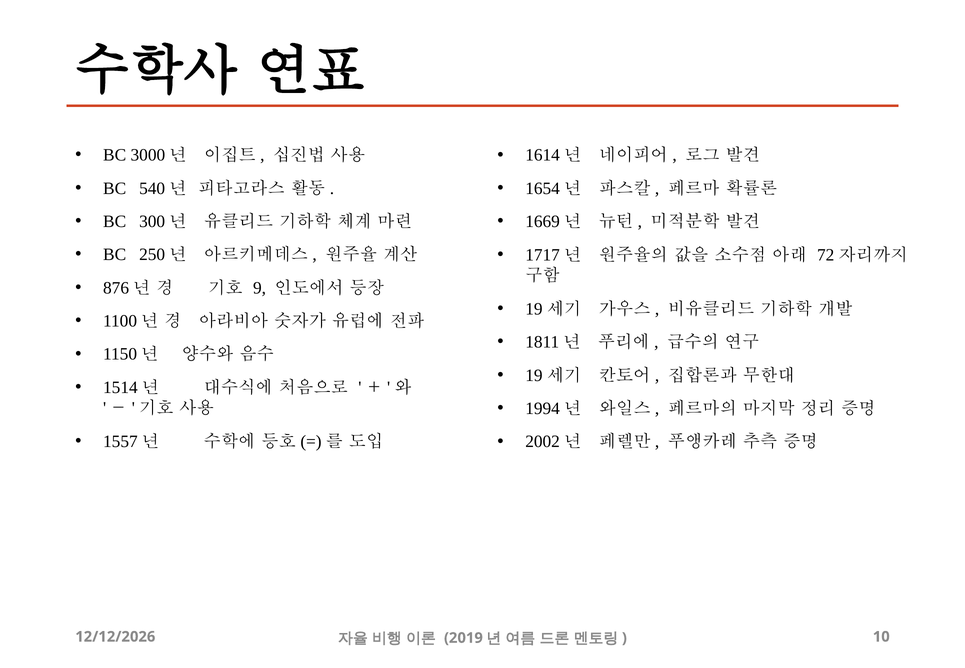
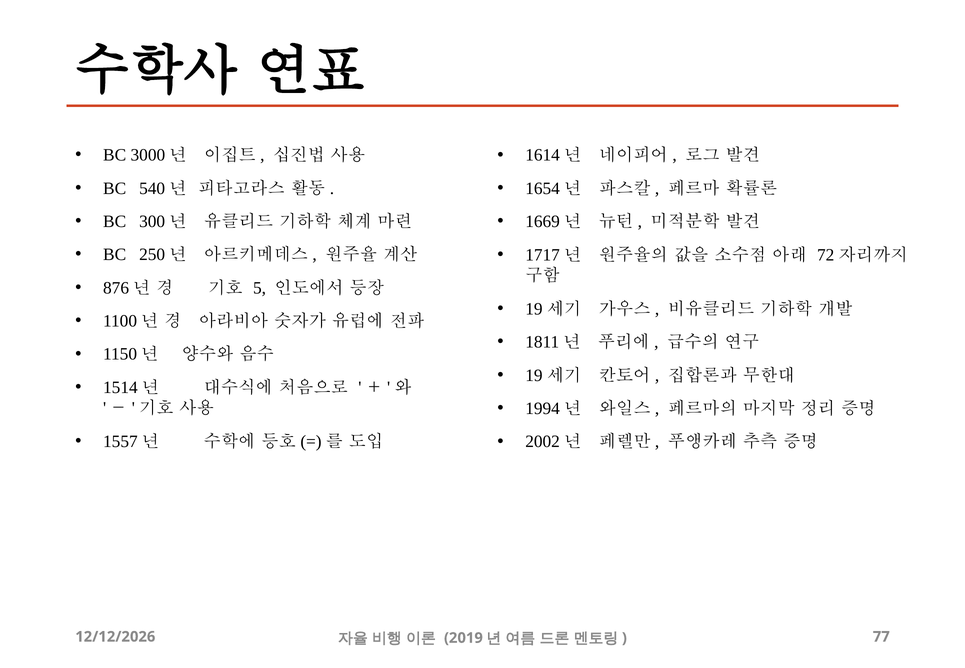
9: 9 -> 5 (260, 288)
10: 10 -> 77 (881, 637)
